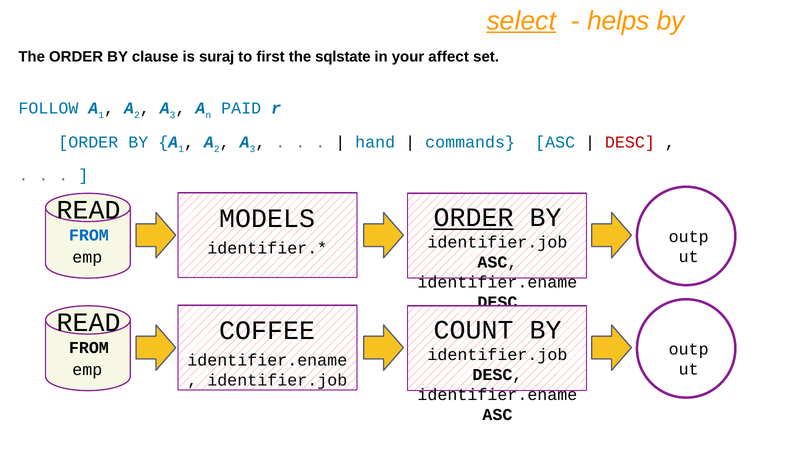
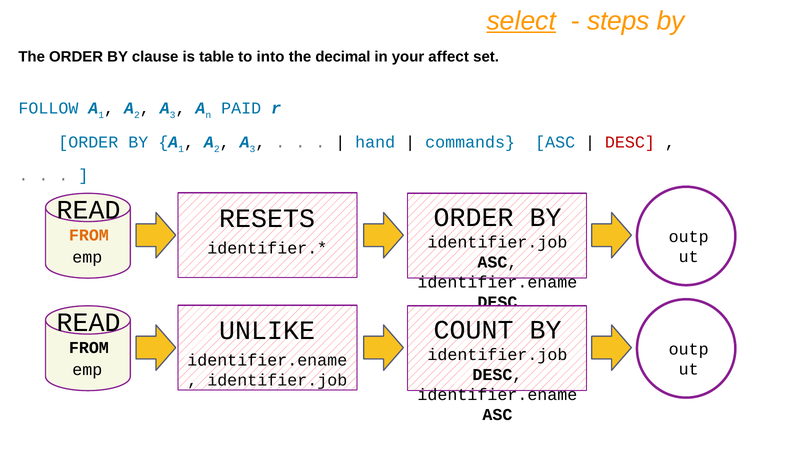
helps: helps -> steps (618, 21)
suraj: suraj -> table (217, 57)
first: first -> into (270, 57)
sqlstate: sqlstate -> decimal (343, 57)
ORDER underline: present -> none (474, 218)
MODELS: MODELS -> RESETS (267, 218)
FROM colour: blue -> orange (89, 235)
COFFEE: COFFEE -> UNLIKE (267, 331)
